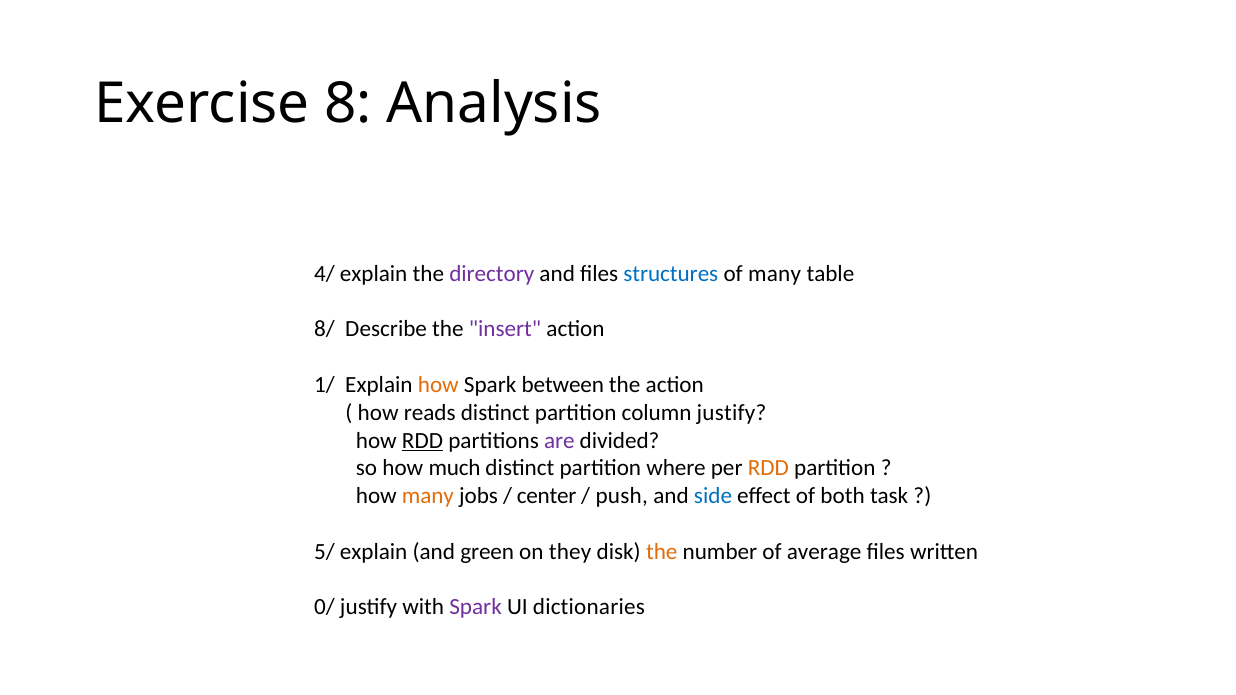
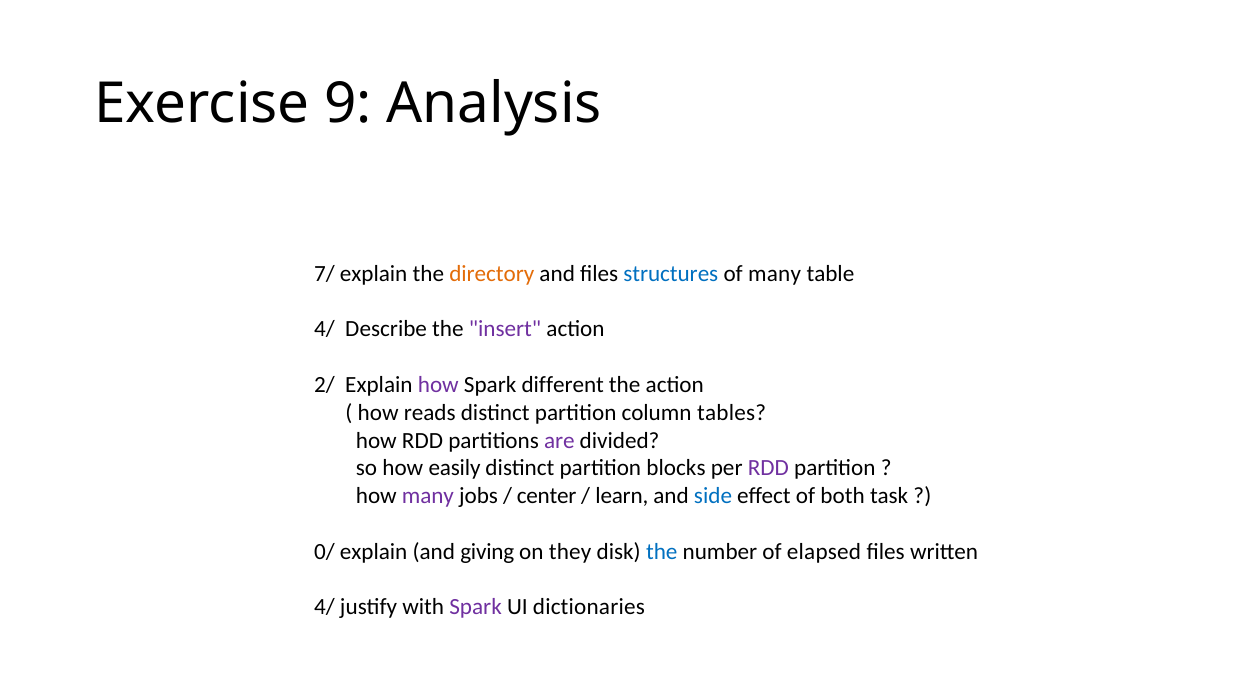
8: 8 -> 9 (348, 104)
4/: 4/ -> 7/ (325, 274)
directory colour: purple -> orange (492, 274)
8/: 8/ -> 4/ (325, 329)
1/: 1/ -> 2/ (325, 385)
how colour: orange -> purple (438, 385)
between: between -> different (563, 385)
column justify: justify -> tables (732, 413)
RDD underline: present -> none (423, 441)
much: much -> easily (454, 468)
where: where -> blocks (676, 468)
RDD colour: orange -> purple (768, 468)
many colour: orange -> purple (428, 496)
push: push -> learn (622, 496)
5/: 5/ -> 0/ (325, 552)
green: green -> giving (487, 552)
the colour: orange -> blue (662, 552)
average: average -> elapsed (824, 552)
0/: 0/ -> 4/ (325, 607)
